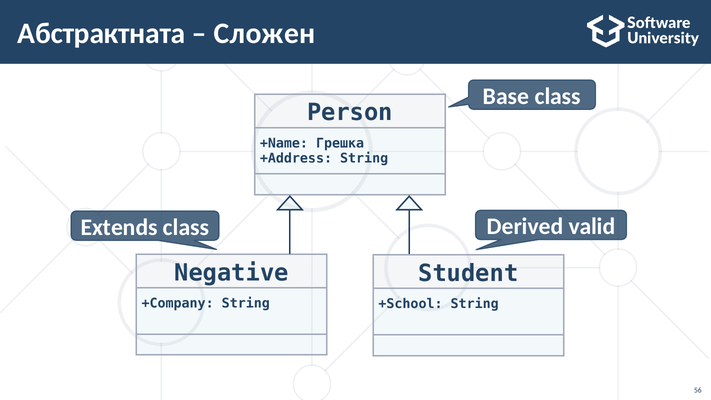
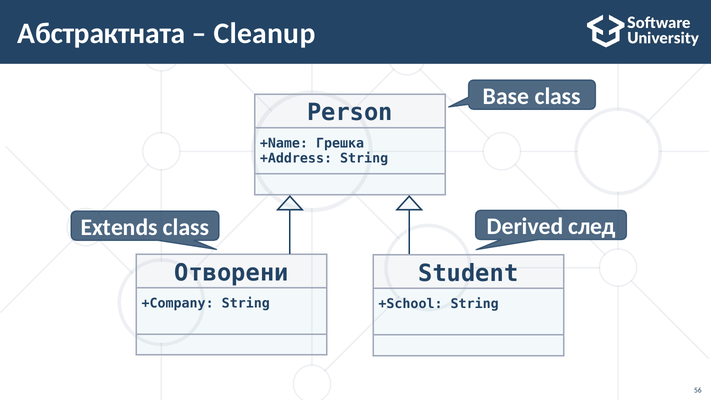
Сложен: Сложен -> Cleanup (265, 34)
valid: valid -> след (592, 227)
Negative: Negative -> Отворени (231, 273)
